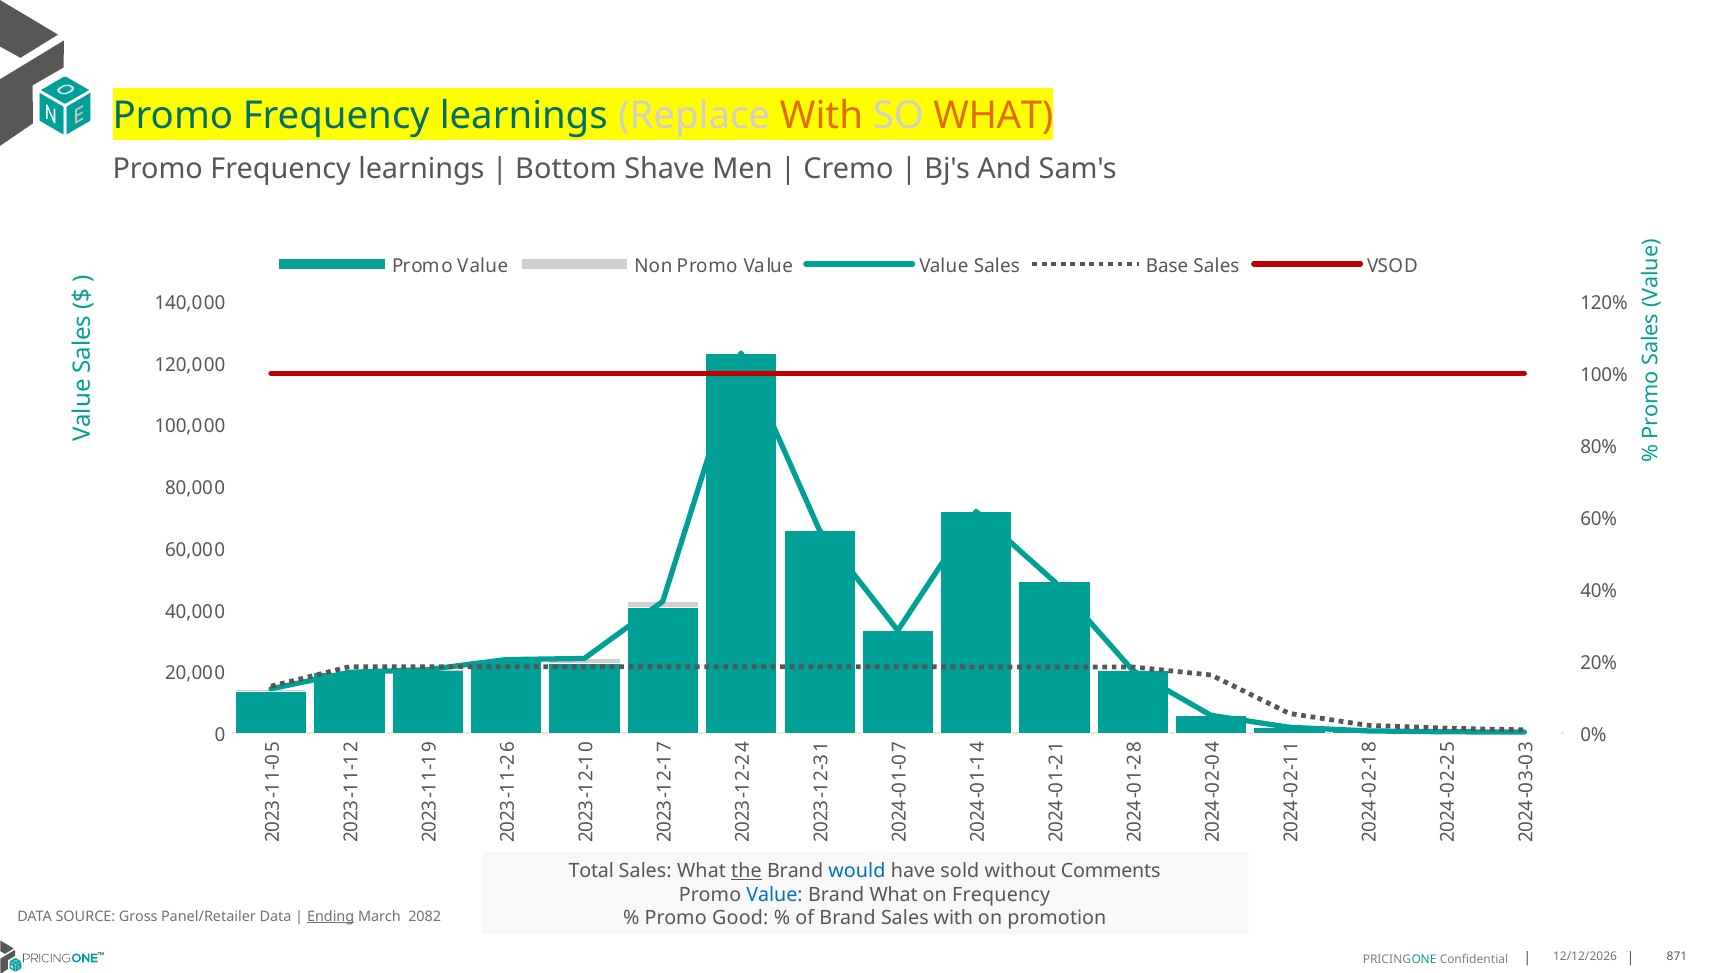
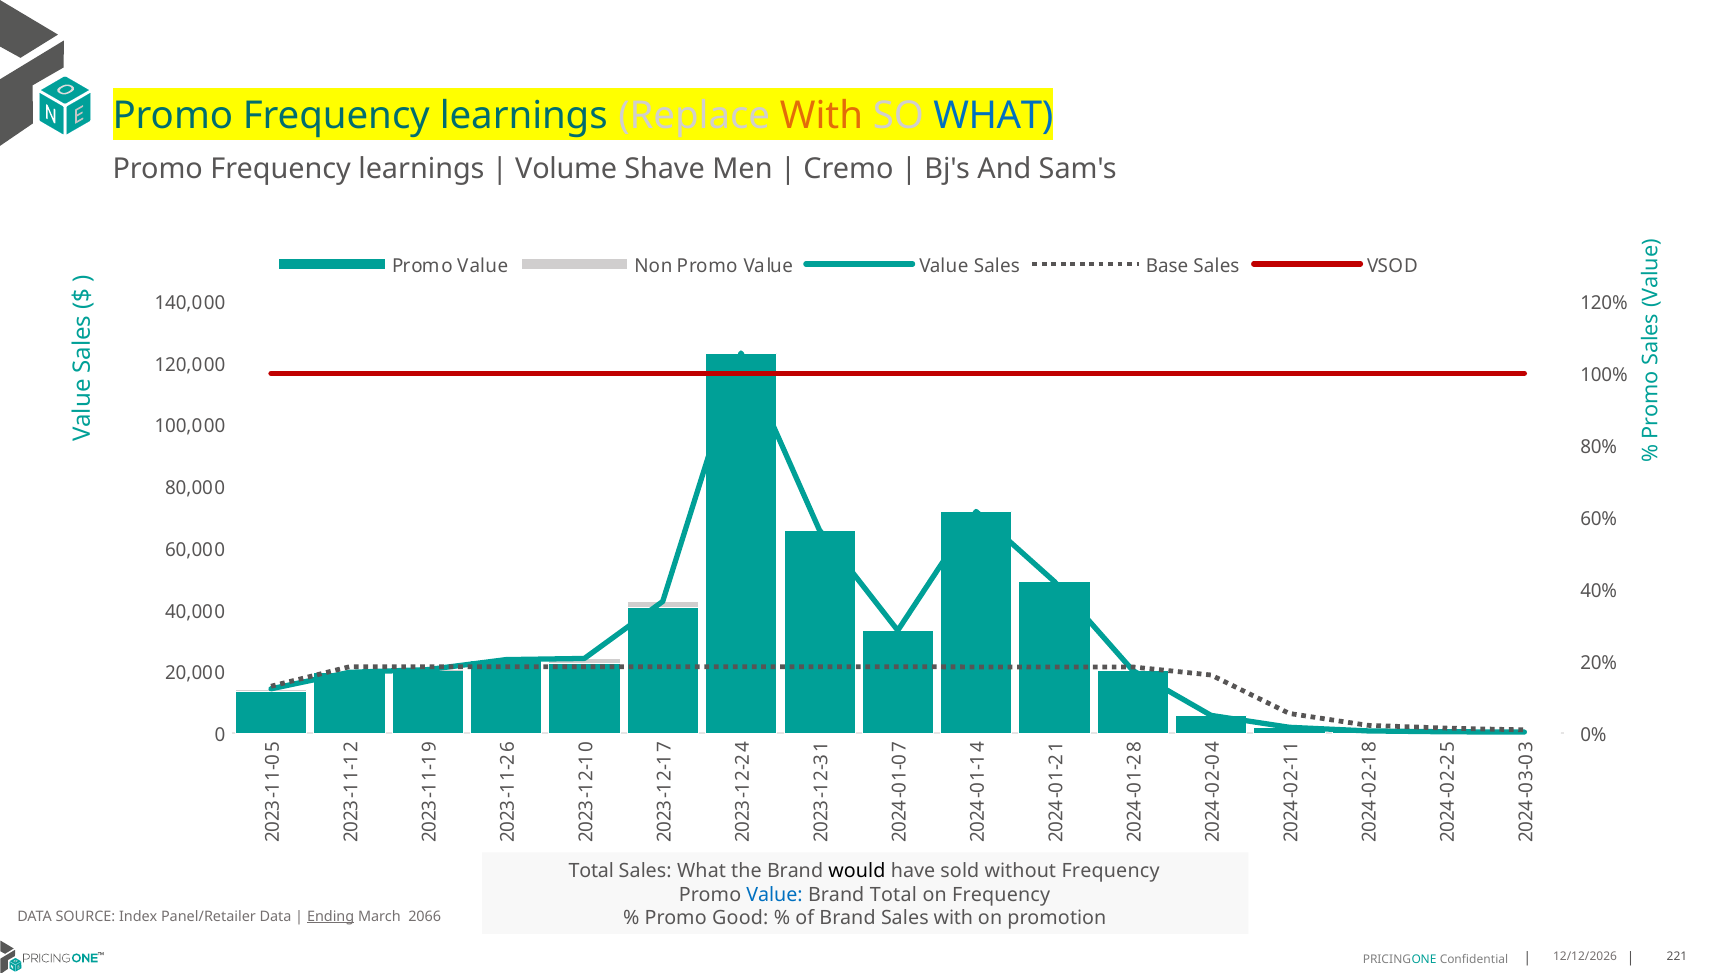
WHAT colour: orange -> blue (993, 116)
Bottom: Bottom -> Volume (566, 169)
the underline: present -> none (746, 871)
would colour: blue -> black (857, 871)
without Comments: Comments -> Frequency (1111, 871)
Brand What: What -> Total (893, 895)
Gross: Gross -> Index (138, 917)
2082: 2082 -> 2066 (425, 917)
871: 871 -> 221 (1677, 957)
